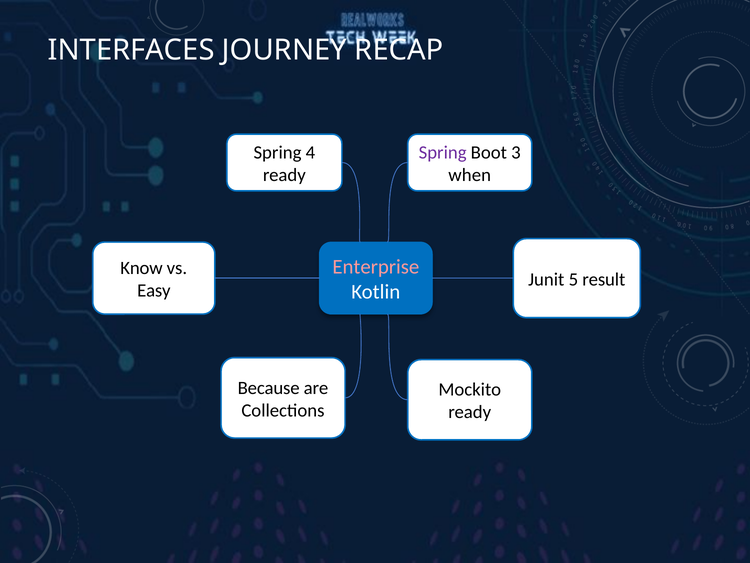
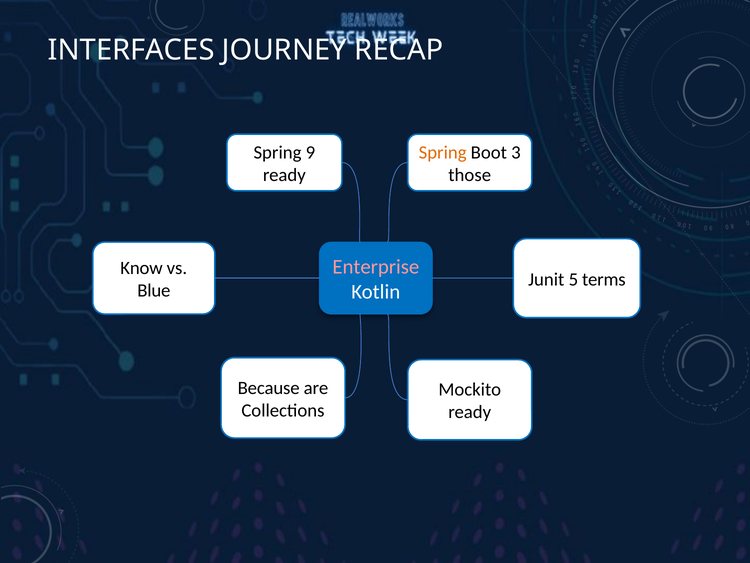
4: 4 -> 9 (310, 152)
Spring colour: purple -> orange (443, 152)
when: when -> those (470, 175)
result: result -> terms (604, 279)
Easy: Easy -> Blue (154, 290)
